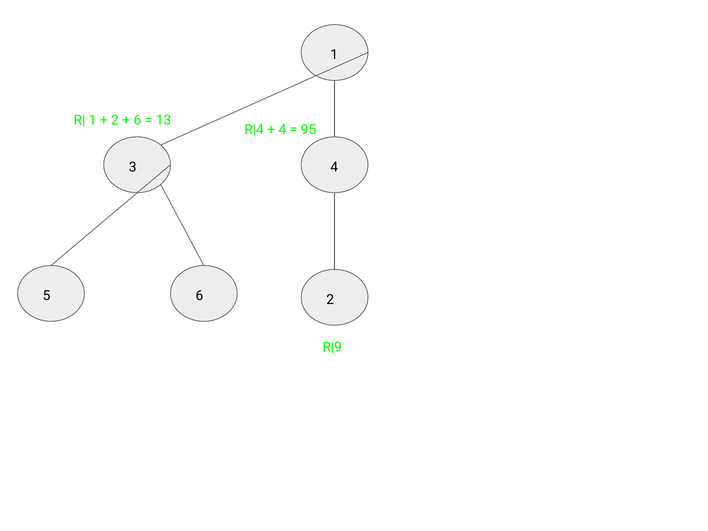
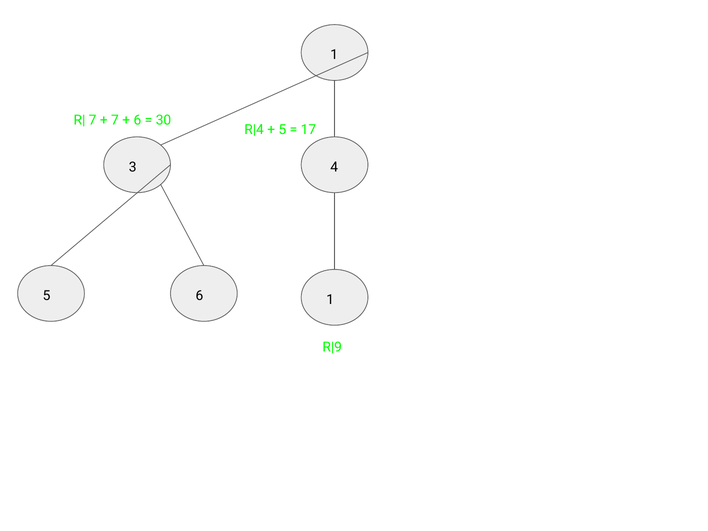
1: 1 -> 7 (93, 120)
2: 2 -> 7 (115, 120)
13: 13 -> 30 (163, 120)
4: 4 -> 5 (282, 129)
95: 95 -> 17 (308, 129)
6 2: 2 -> 1 (330, 300)
